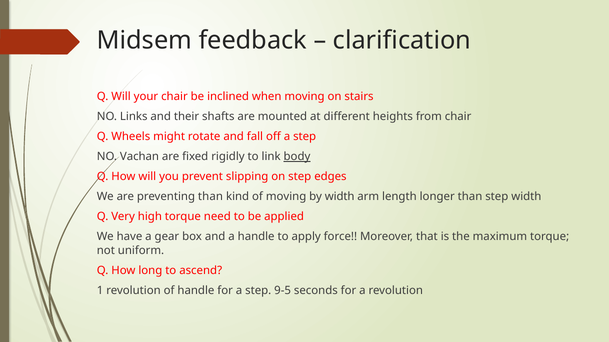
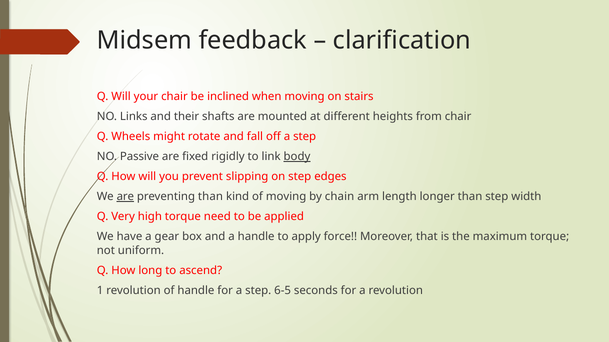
Vachan: Vachan -> Passive (139, 157)
are underline: none -> present (125, 197)
by width: width -> chain (340, 197)
9-5: 9-5 -> 6-5 (283, 291)
